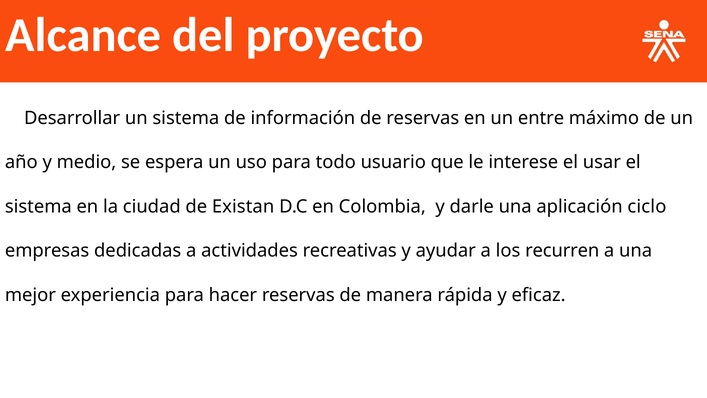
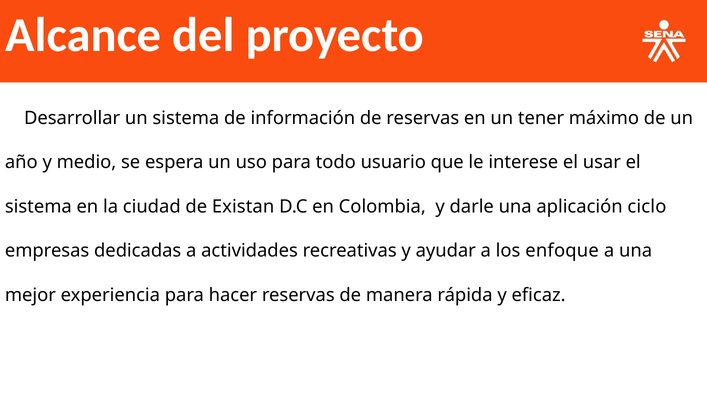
entre: entre -> tener (541, 118)
recurren: recurren -> enfoque (562, 251)
